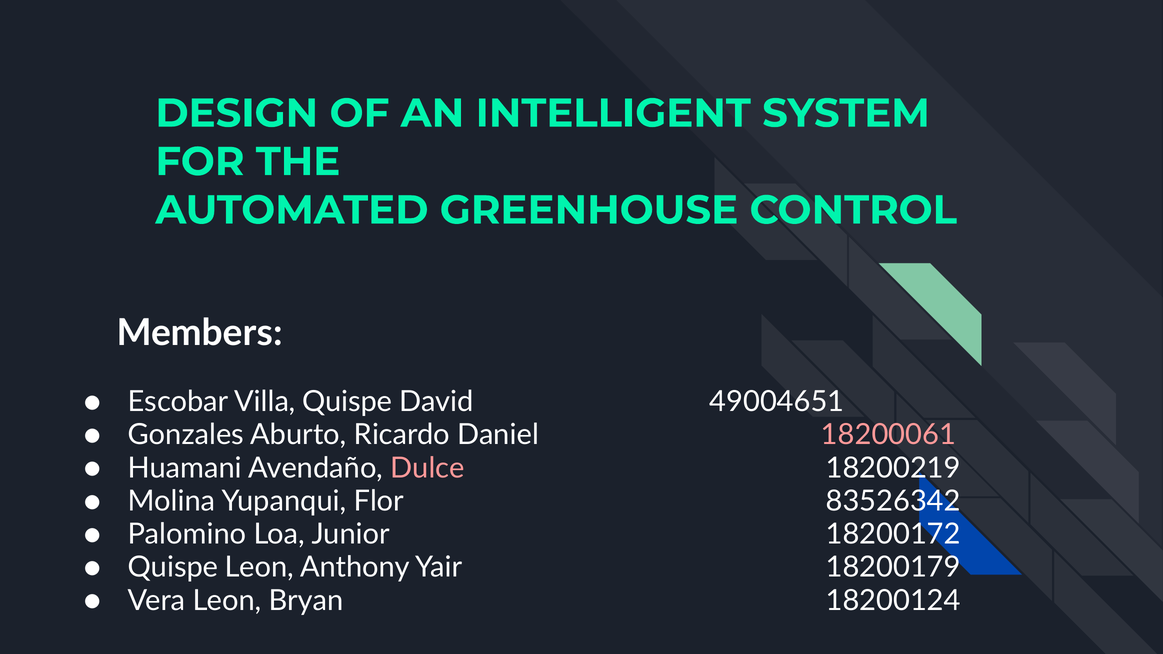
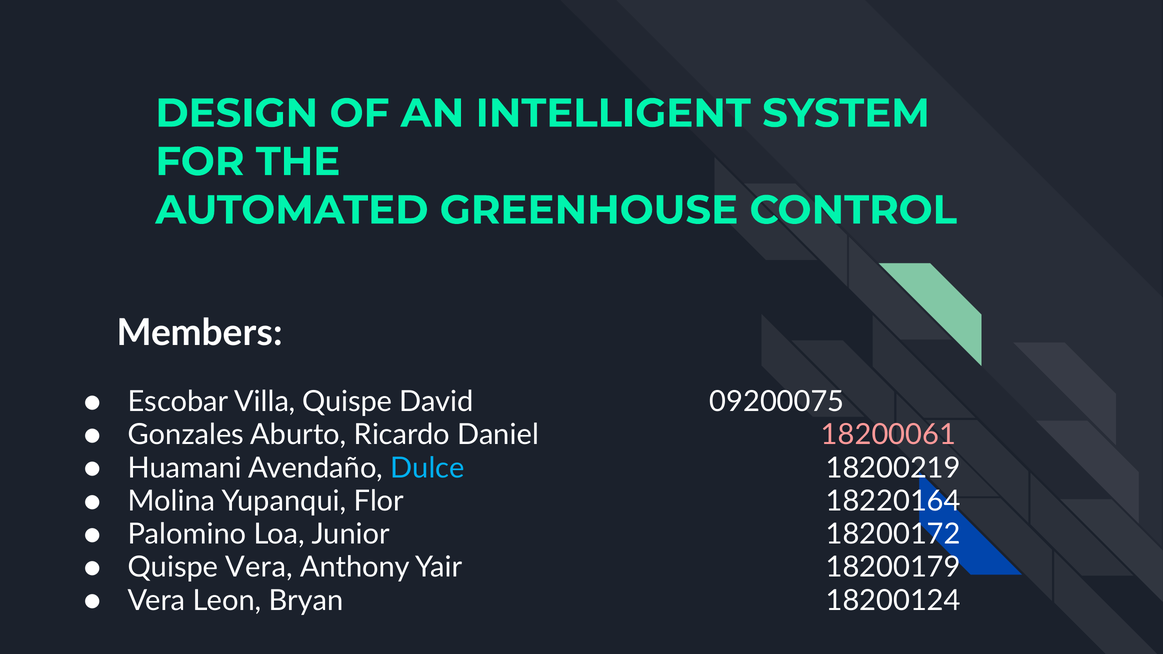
49004651: 49004651 -> 09200075 (777, 402)
Dulce colour: pink -> light blue (427, 468)
83526342: 83526342 -> 18220164 (893, 501)
Quispe Leon: Leon -> Vera (259, 568)
